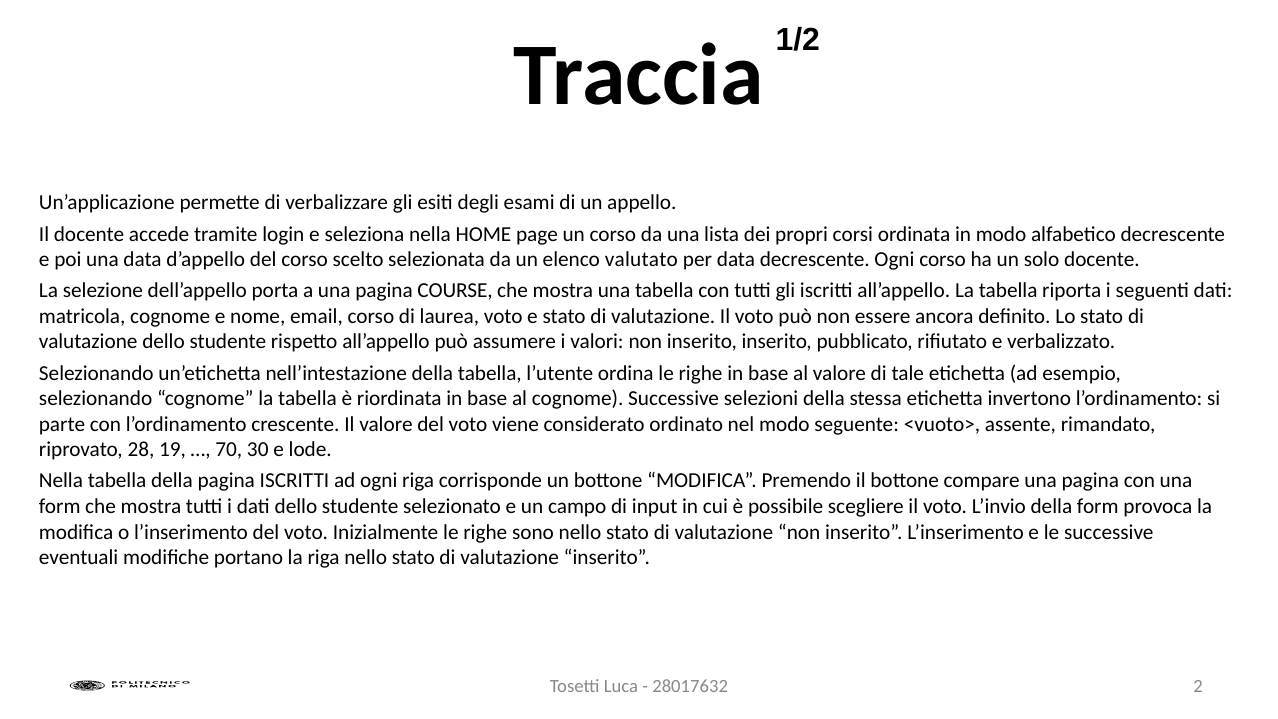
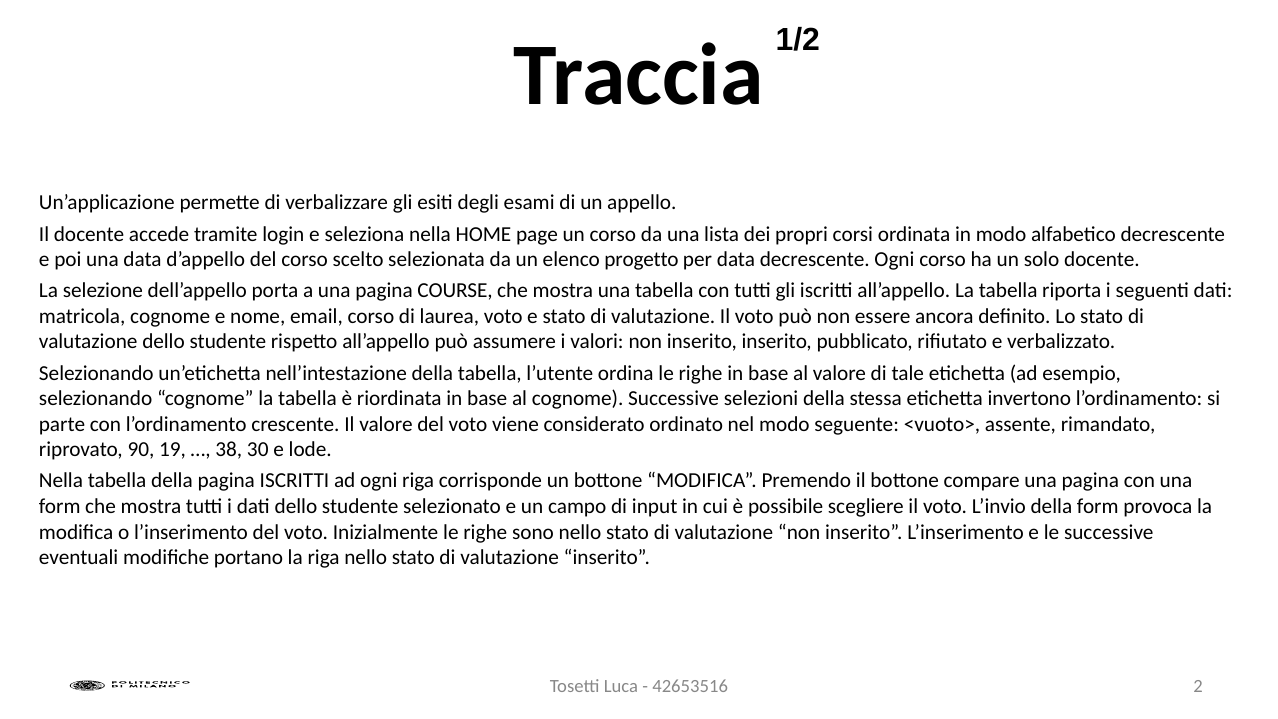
valutato: valutato -> progetto (642, 260)
28: 28 -> 90 (141, 450)
70: 70 -> 38 (229, 450)
28017632: 28017632 -> 42653516 (690, 687)
